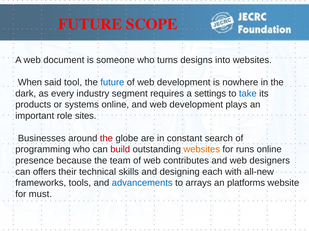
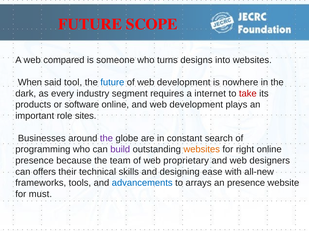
document: document -> compared (64, 60)
settings: settings -> internet (210, 94)
take colour: blue -> red (248, 94)
systems: systems -> software (82, 105)
the colour: red -> purple (106, 139)
build colour: red -> purple (120, 150)
runs: runs -> right (245, 150)
contributes: contributes -> proprietary (186, 161)
each: each -> ease (212, 172)
an platforms: platforms -> presence (246, 183)
